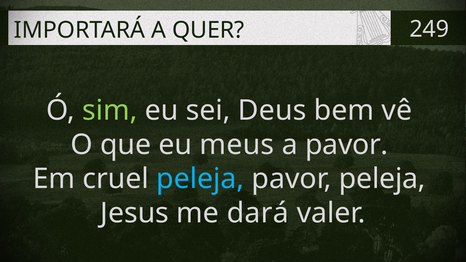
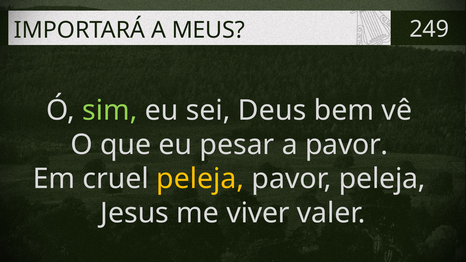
QUER: QUER -> MEUS (208, 30)
meus: meus -> pesar (237, 145)
peleja colour: light blue -> yellow (200, 179)
dará: dará -> viver (258, 213)
